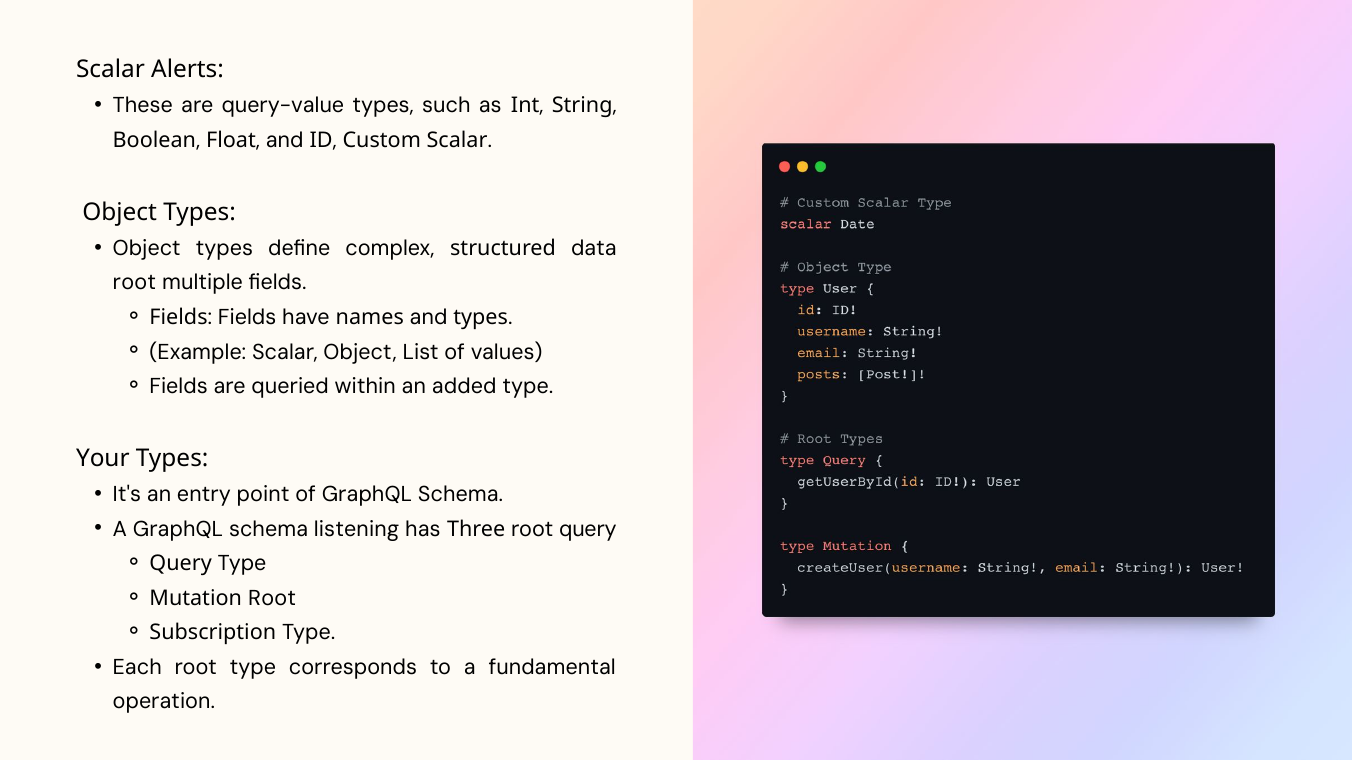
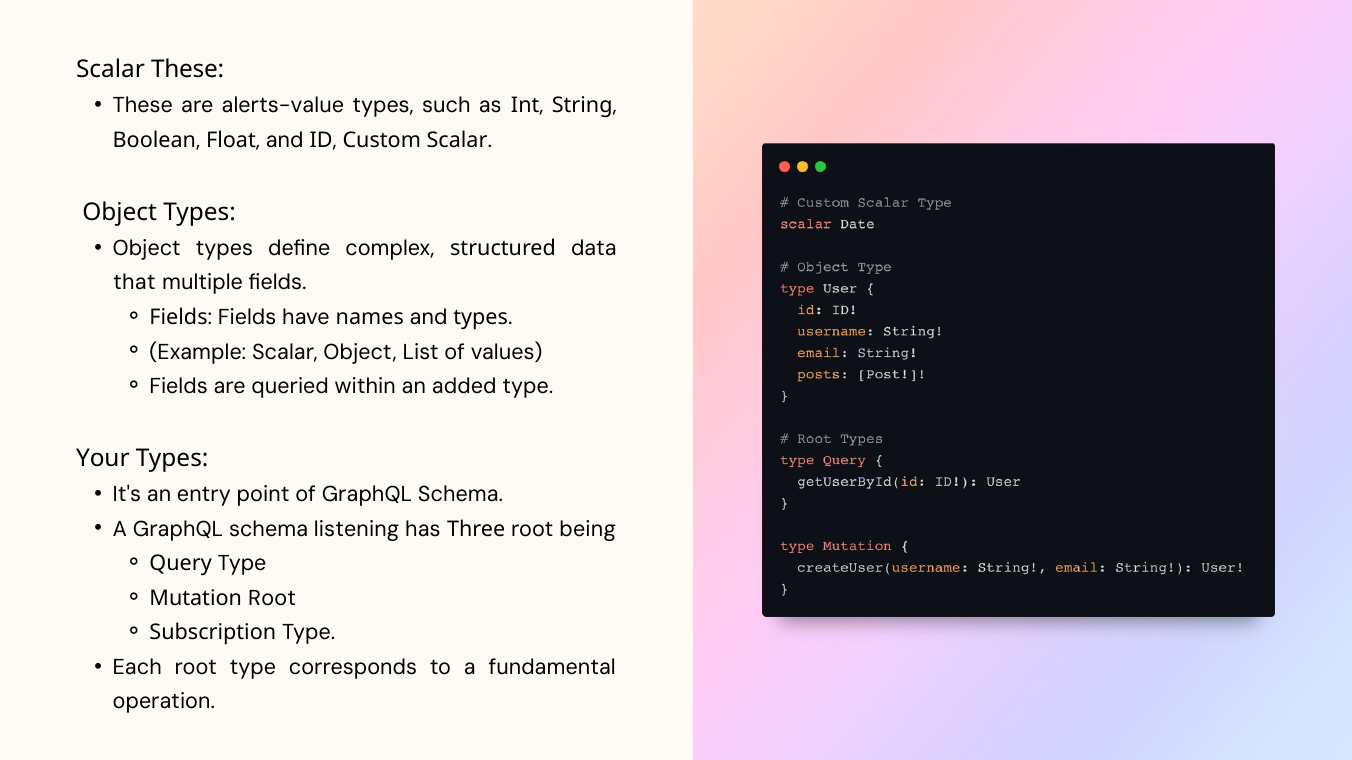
Scalar Alerts: Alerts -> These (188, 70)
query-value: query-value -> alerts-value (283, 106)
root: root -> that (134, 283)
root query: query -> being (588, 529)
